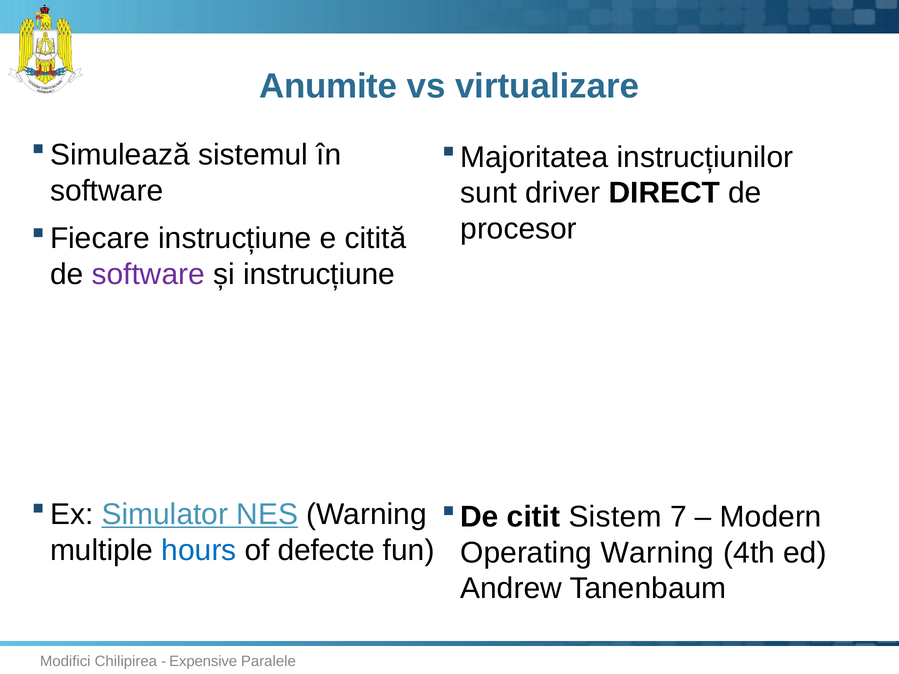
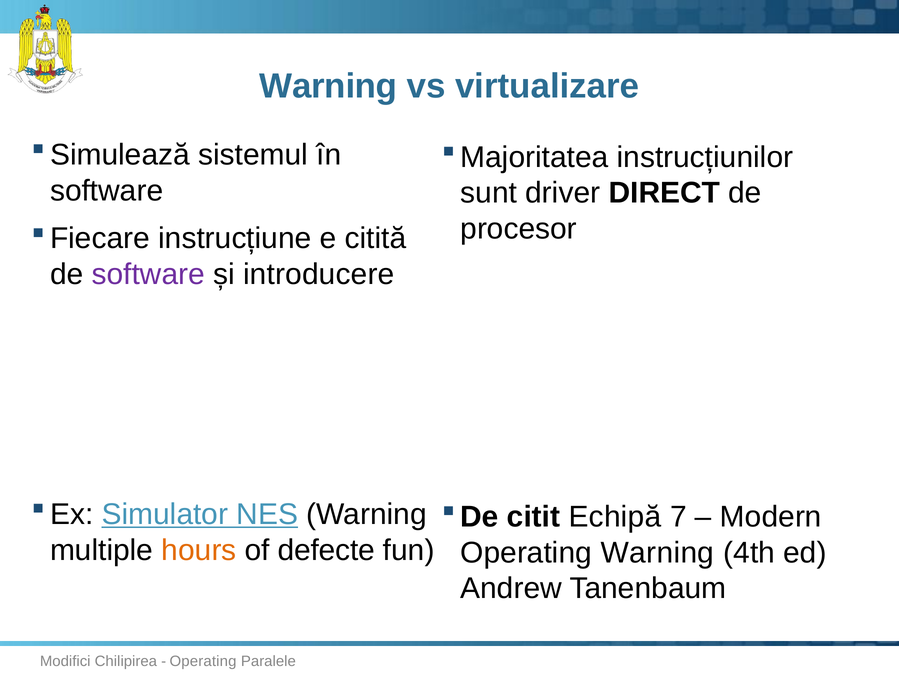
Anumite: Anumite -> Warning (328, 86)
și instrucțiune: instrucțiune -> introducere (319, 275)
Sistem: Sistem -> Echipă (615, 517)
hours colour: blue -> orange (199, 550)
Expensive: Expensive -> Operating (203, 662)
